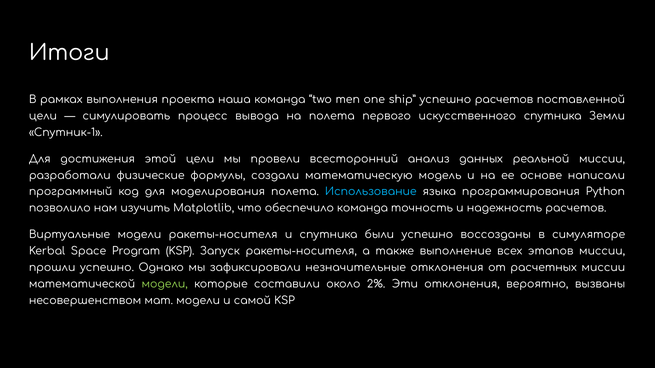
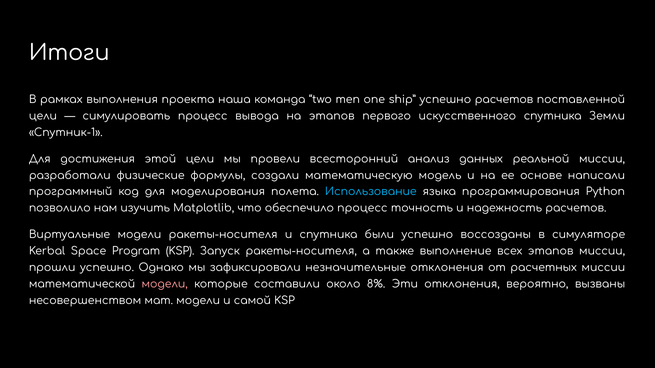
на полета: полета -> этапов (332, 116)
обеспечило команда: команда -> процесс (362, 209)
модели colour: light green -> pink (165, 284)
2%: 2% -> 8% (376, 284)
